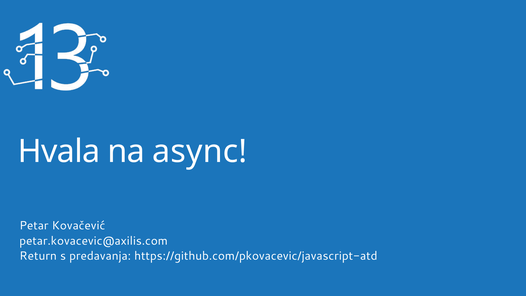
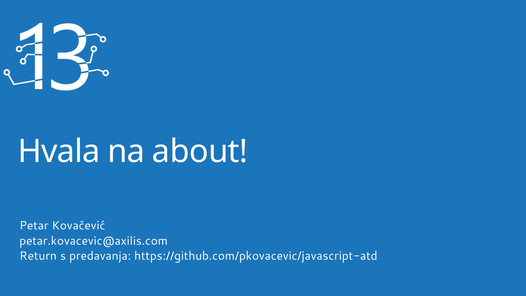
async: async -> about (200, 152)
